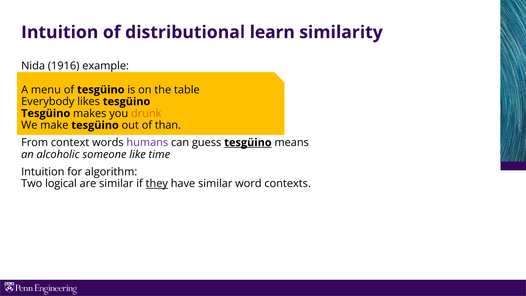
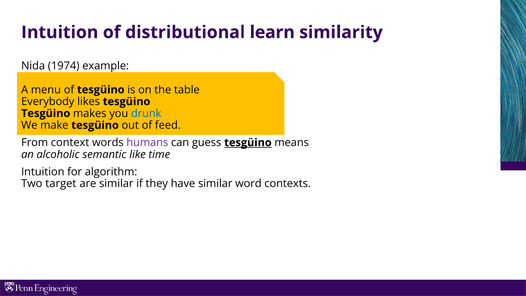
1916: 1916 -> 1974 (64, 66)
drunk colour: orange -> blue (146, 113)
than: than -> feed (168, 125)
someone: someone -> semantic (104, 154)
logical: logical -> target (61, 183)
they underline: present -> none (157, 183)
